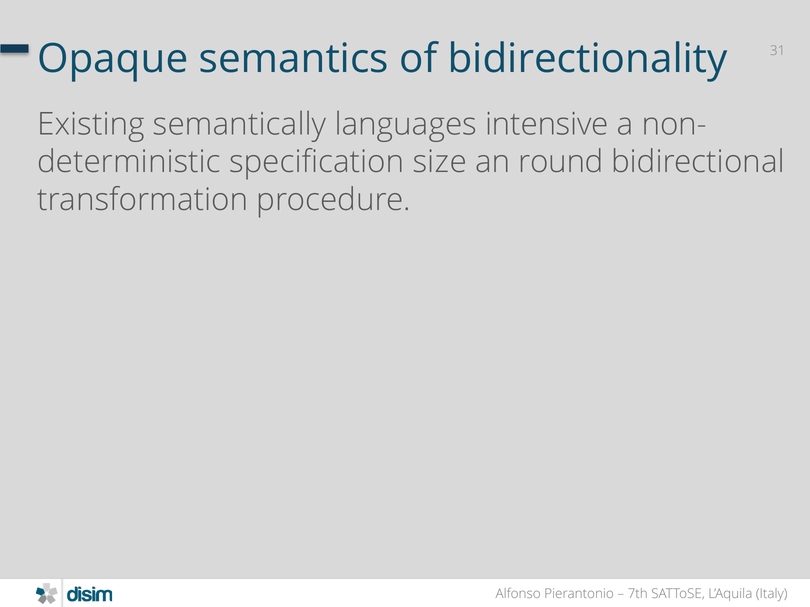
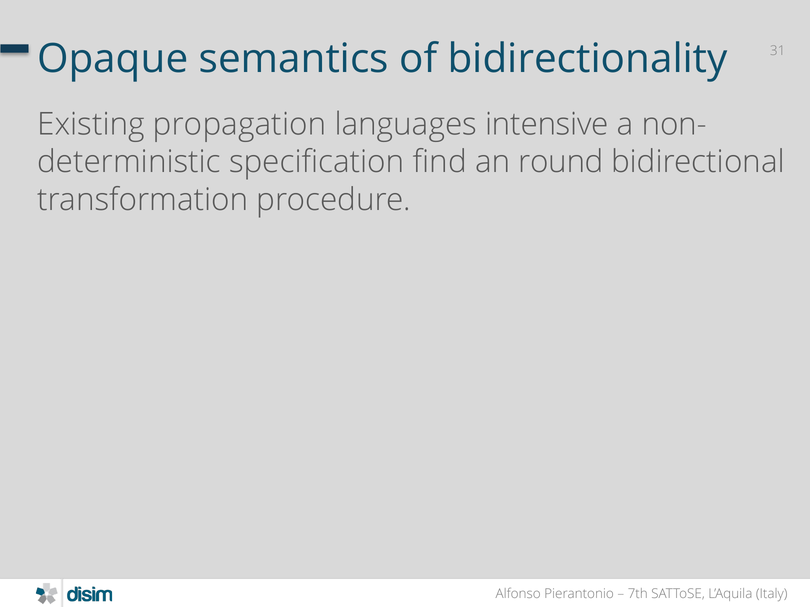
semantically: semantically -> propagation (240, 124)
size: size -> find (440, 162)
